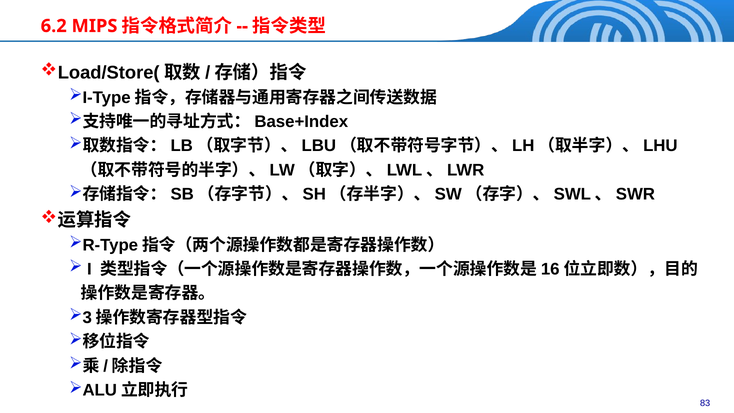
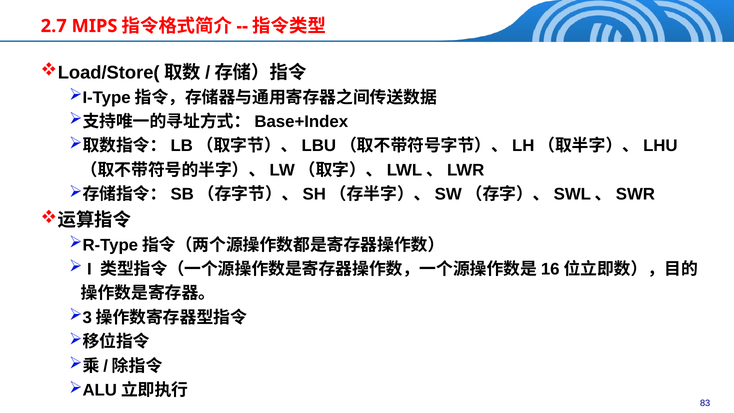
6.2: 6.2 -> 2.7 (54, 26)
